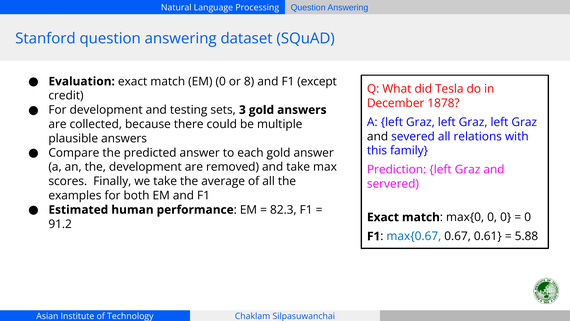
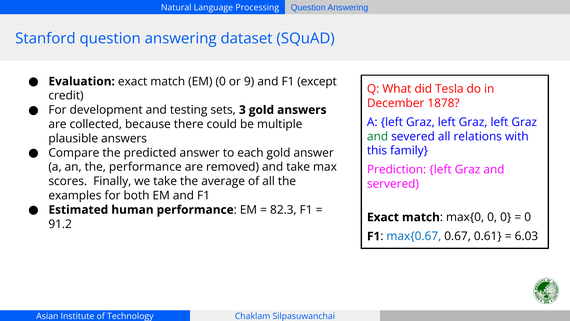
8: 8 -> 9 (249, 81)
and colour: black -> green (378, 136)
the development: development -> performance (145, 167)
5.88: 5.88 -> 6.03 (526, 236)
